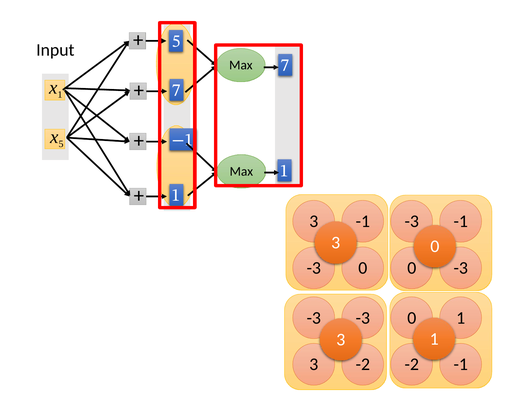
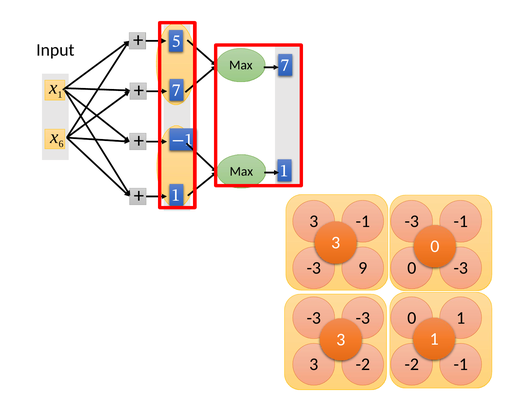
5: 5 -> 6 (61, 144)
0: 0 -> 9 (363, 268)
